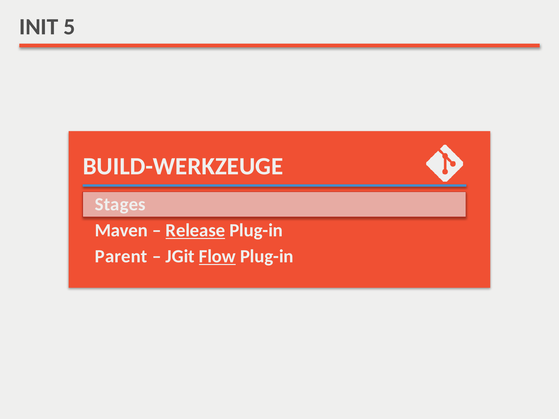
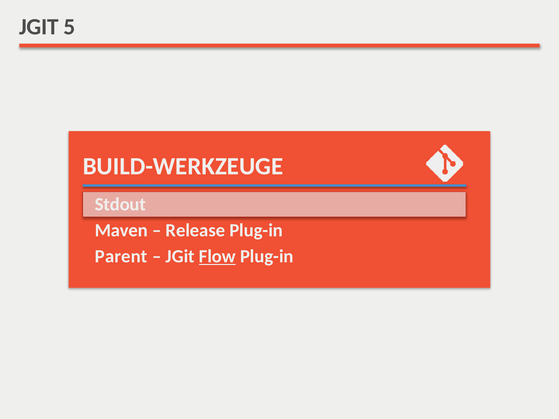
INIT: INIT -> JGIT (39, 27)
Stages: Stages -> Stdout (120, 205)
Release underline: present -> none (195, 231)
